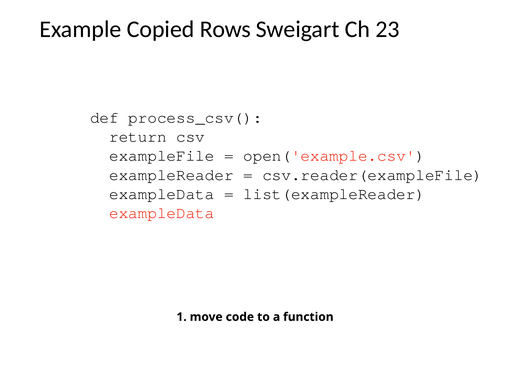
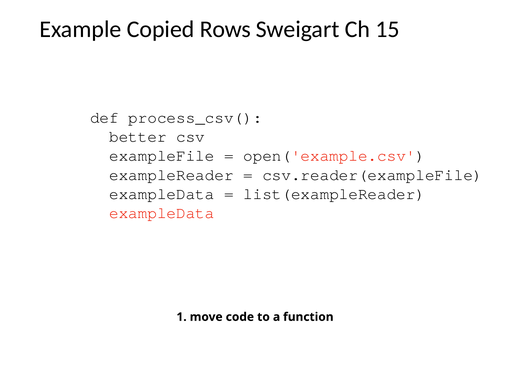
23: 23 -> 15 (388, 29)
return: return -> better (138, 137)
